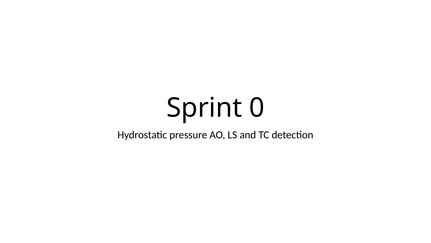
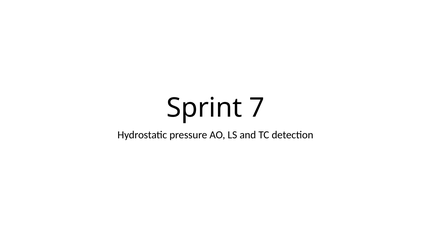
0: 0 -> 7 (257, 108)
